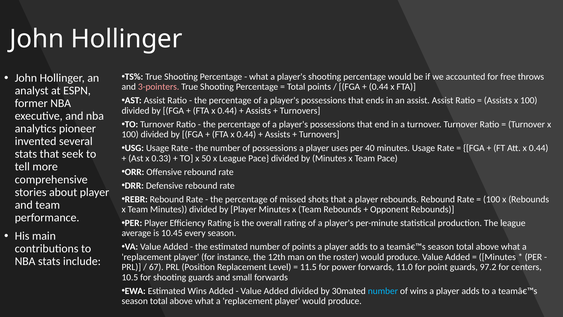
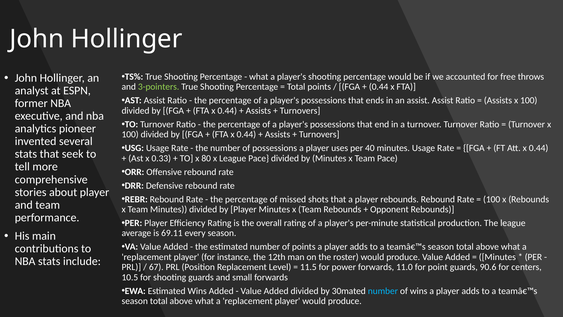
3-pointers colour: pink -> light green (159, 87)
50: 50 -> 80 (206, 158)
10.45: 10.45 -> 69.11 (172, 233)
97.2: 97.2 -> 90.6 (488, 267)
